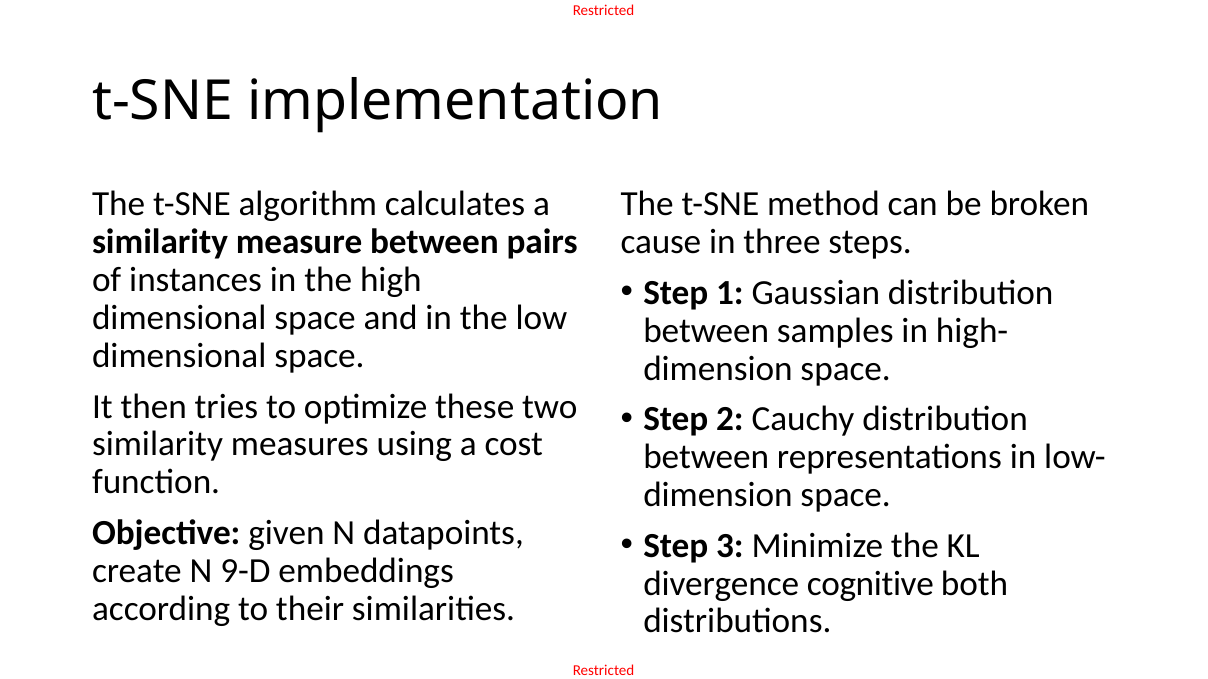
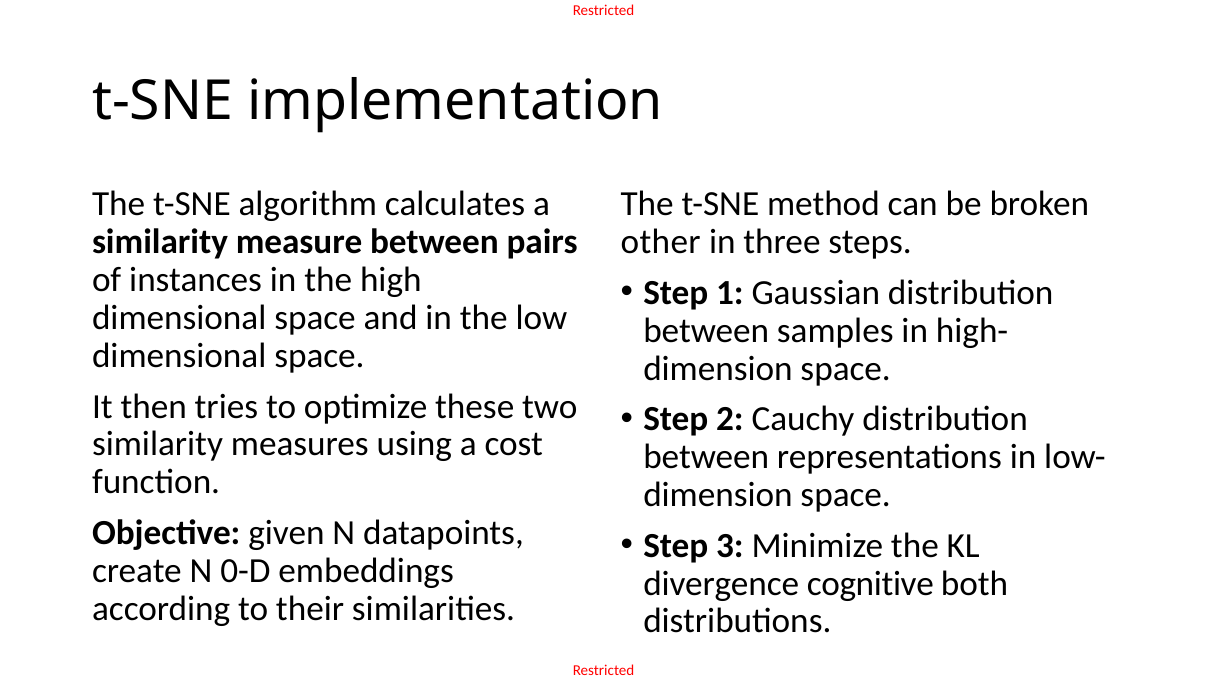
cause: cause -> other (661, 242)
9-D: 9-D -> 0-D (245, 571)
